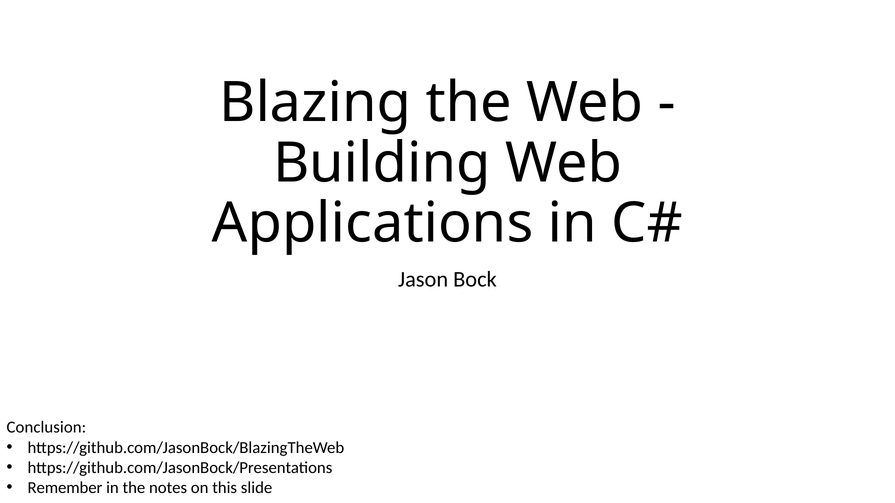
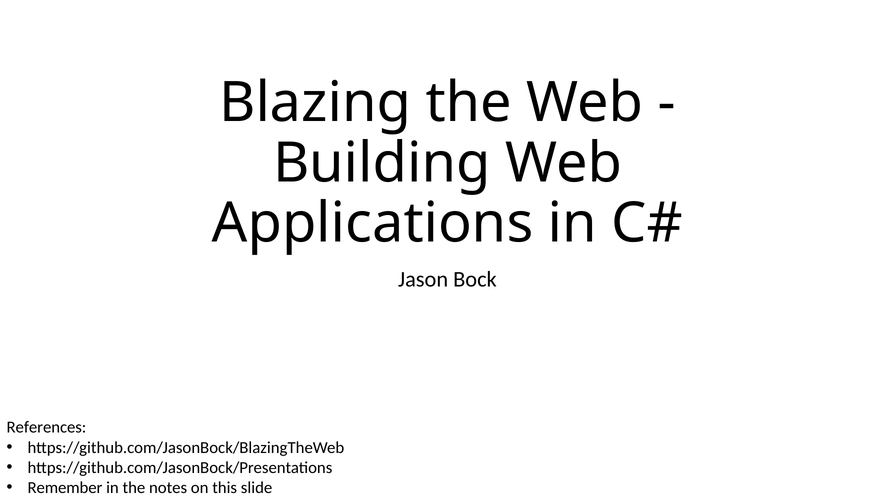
Conclusion: Conclusion -> References (46, 428)
